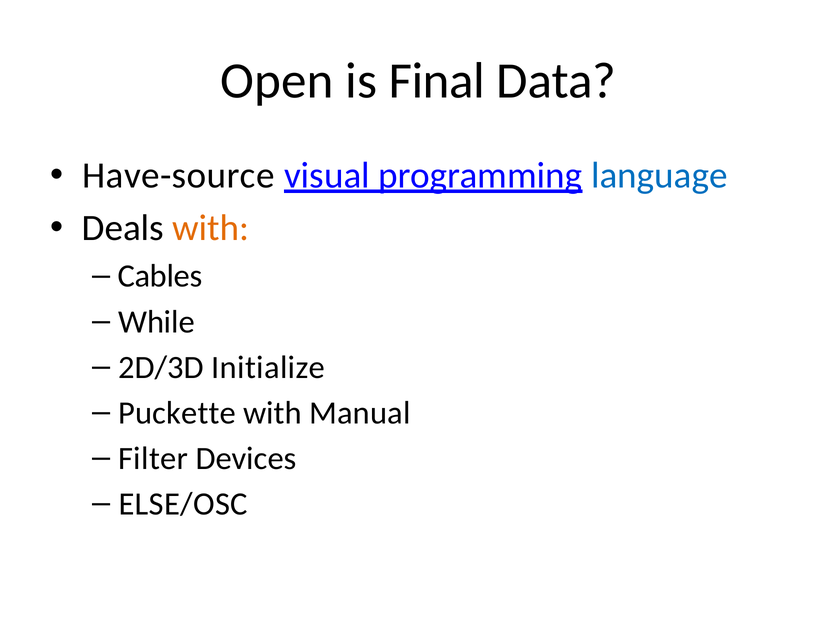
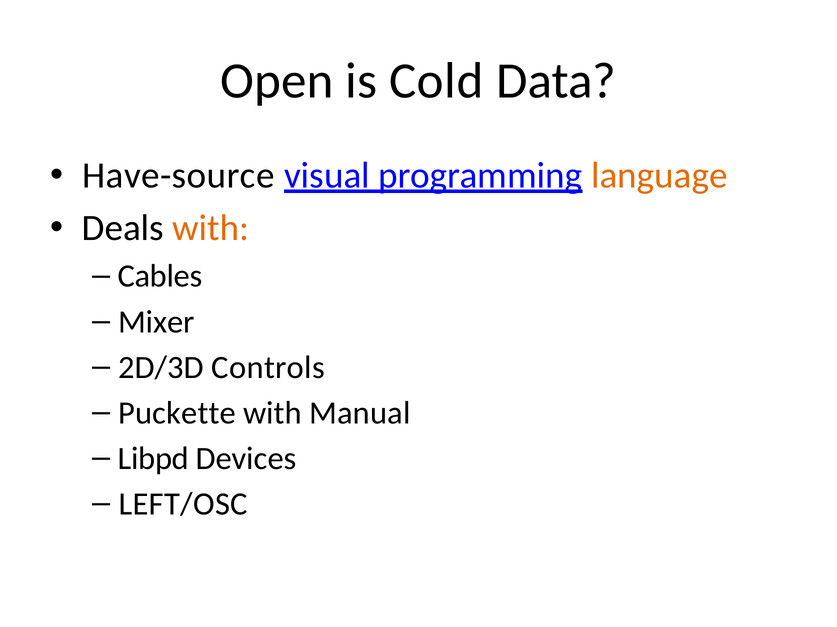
Final: Final -> Cold (436, 81)
language colour: blue -> orange (659, 176)
While: While -> Mixer (156, 322)
Initialize: Initialize -> Controls (268, 368)
Filter: Filter -> Libpd (153, 459)
ELSE/OSC: ELSE/OSC -> LEFT/OSC (183, 505)
